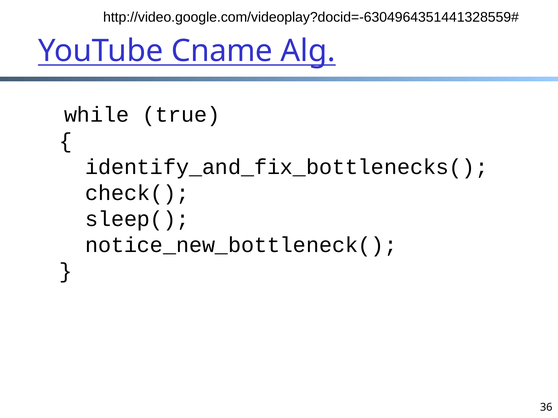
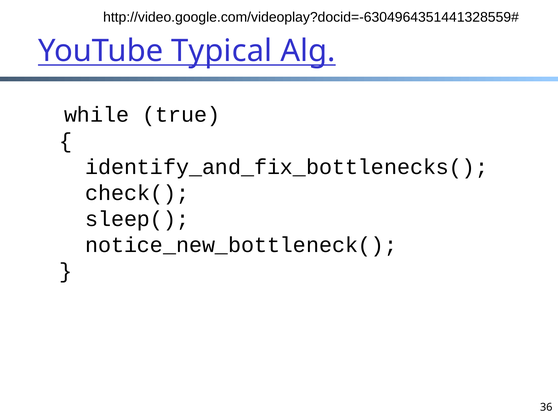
Cname: Cname -> Typical (222, 51)
